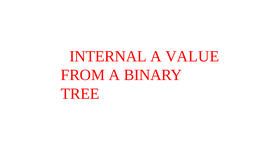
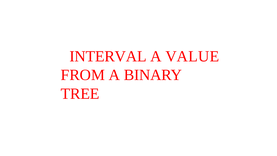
INTERNAL: INTERNAL -> INTERVAL (108, 56)
